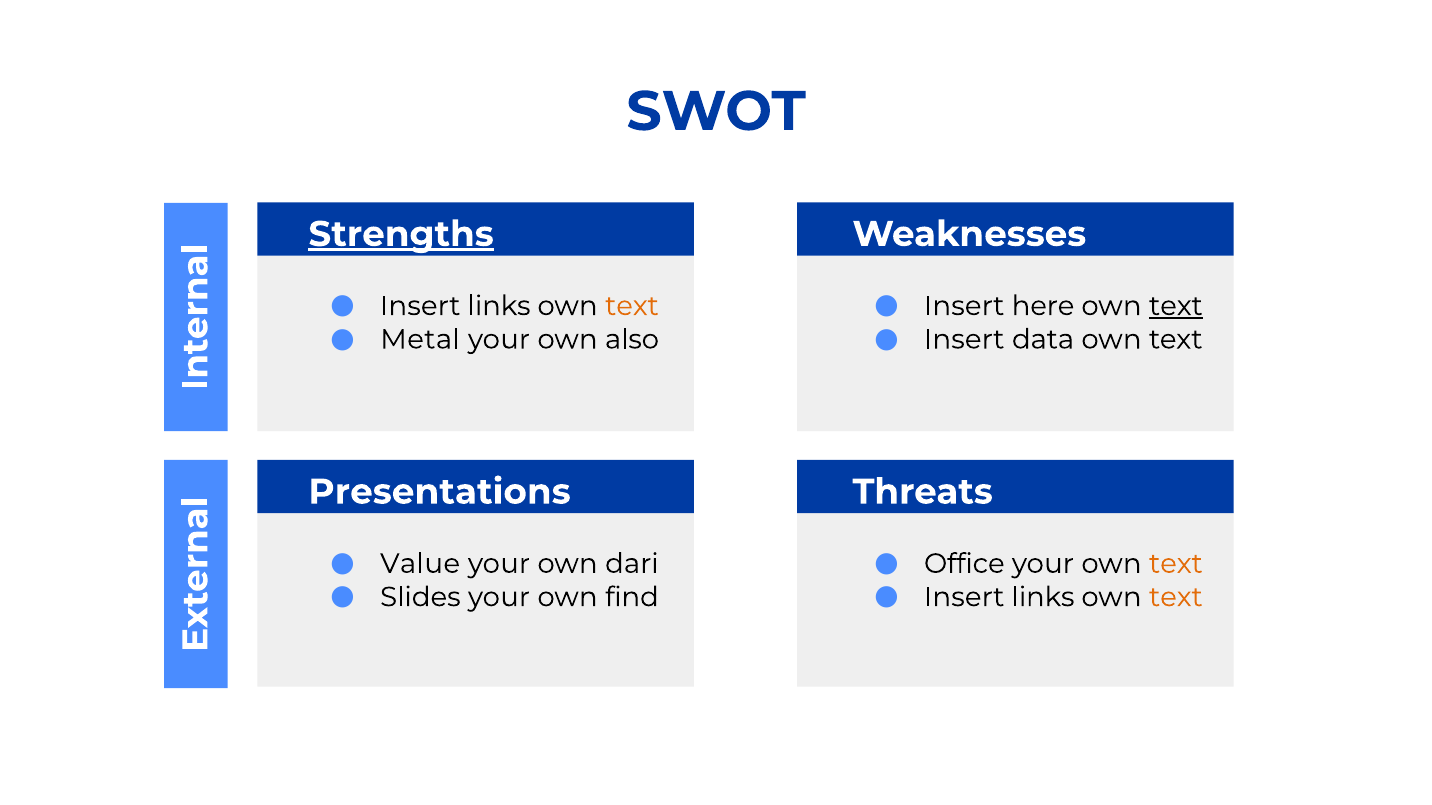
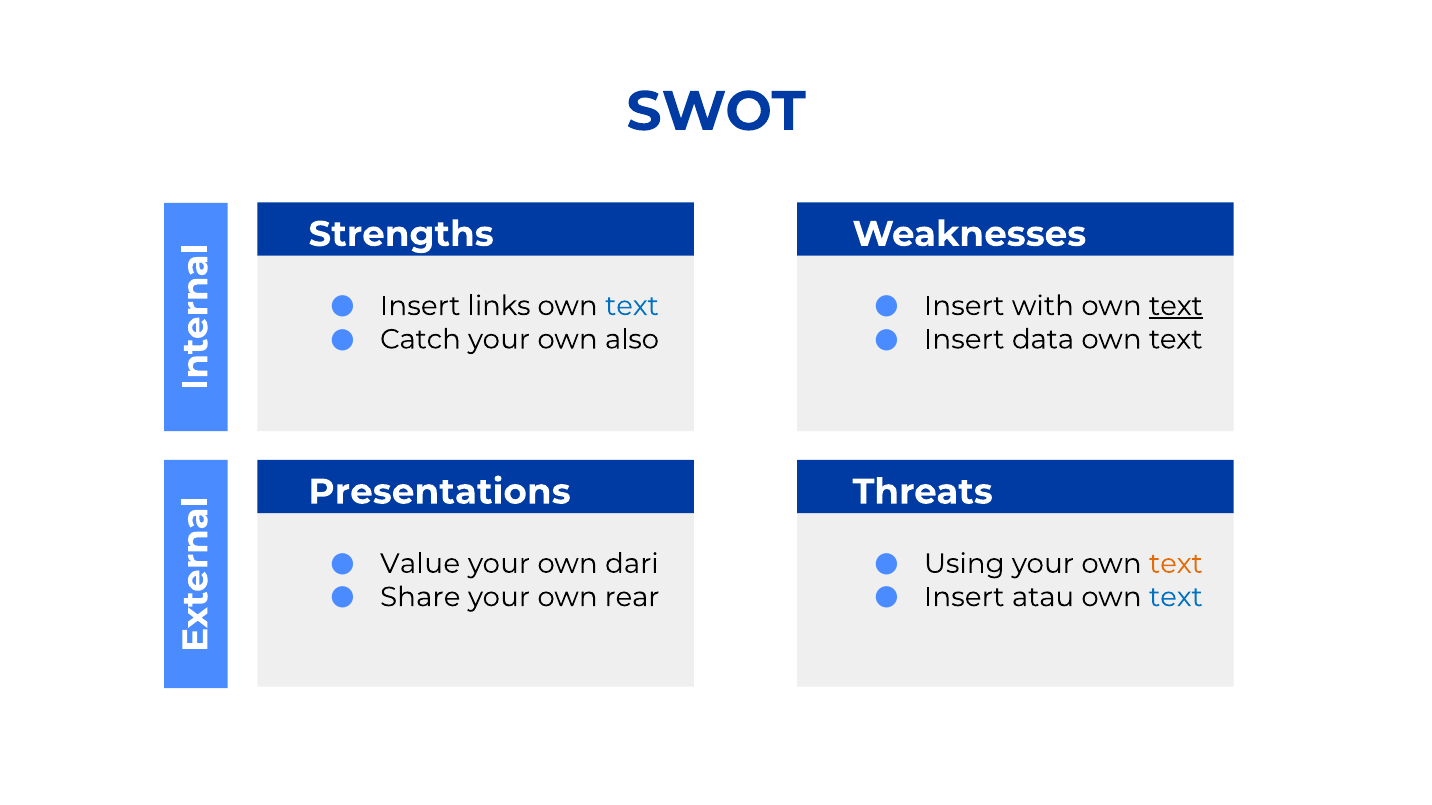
Strengths underline: present -> none (401, 234)
text colour: orange -> blue (632, 306)
here: here -> with (1043, 306)
Metal: Metal -> Catch (420, 340)
Office: Office -> Using (964, 564)
Slides: Slides -> Share (420, 597)
find: find -> rear (632, 597)
links: links -> atau (1043, 597)
text colour: orange -> blue (1176, 597)
